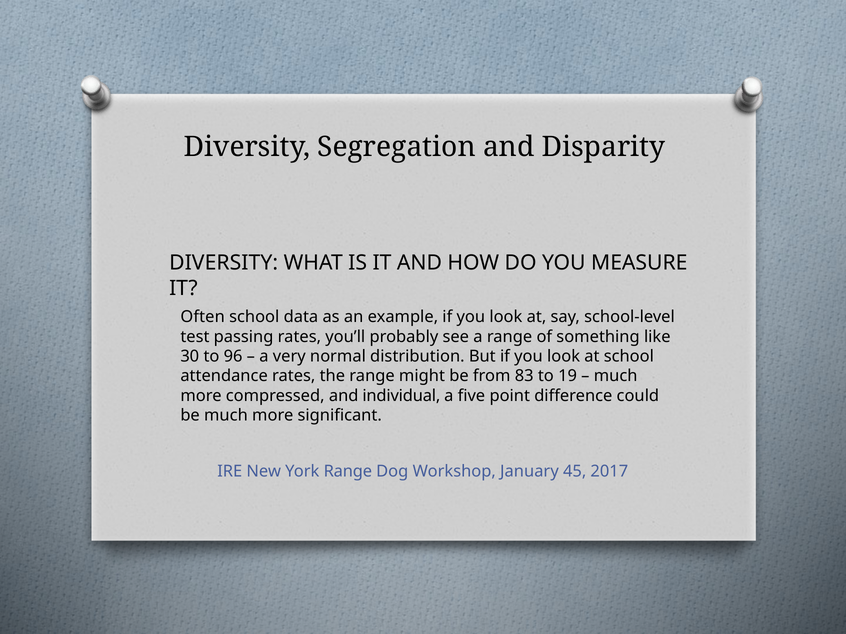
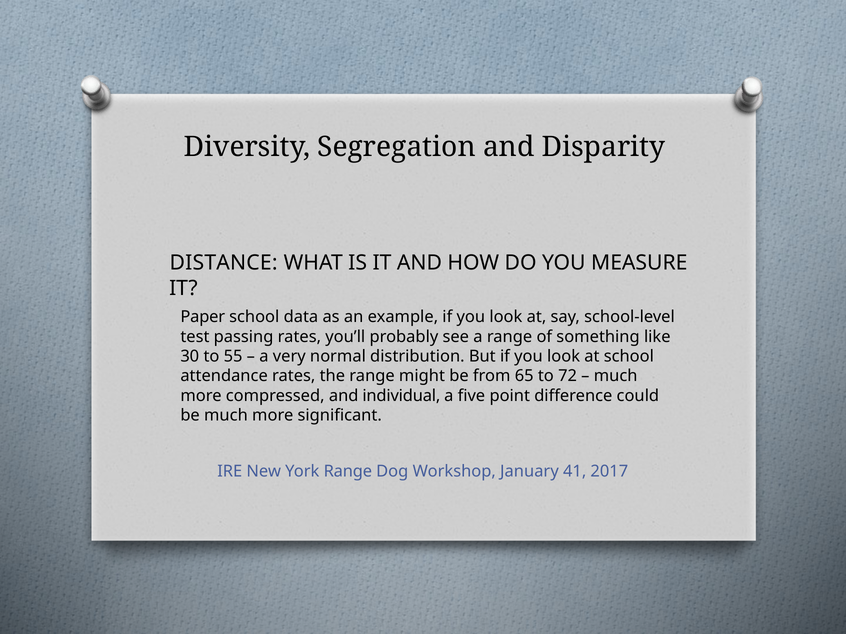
DIVERSITY: DIVERSITY -> DISTANCE (224, 263)
Often: Often -> Paper (203, 317)
96: 96 -> 55 (233, 357)
83: 83 -> 65 (524, 376)
19: 19 -> 72 (568, 376)
45: 45 -> 41 (575, 472)
